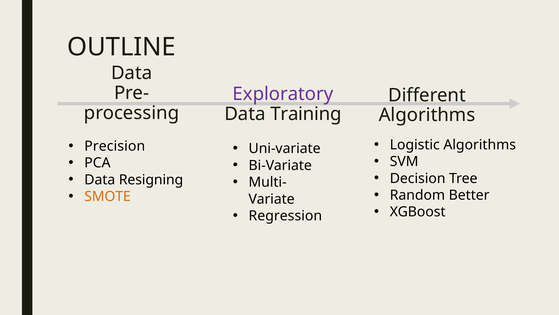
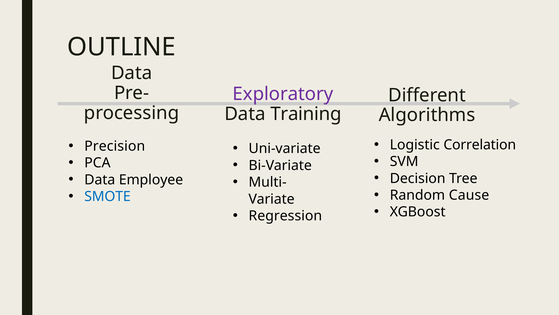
Logistic Algorithms: Algorithms -> Correlation (480, 145)
Resigning: Resigning -> Employee (151, 179)
Better: Better -> Cause (469, 195)
SMOTE colour: orange -> blue (108, 196)
